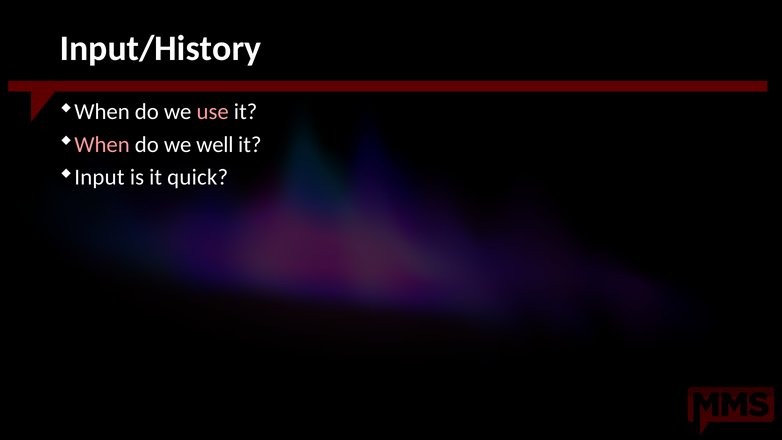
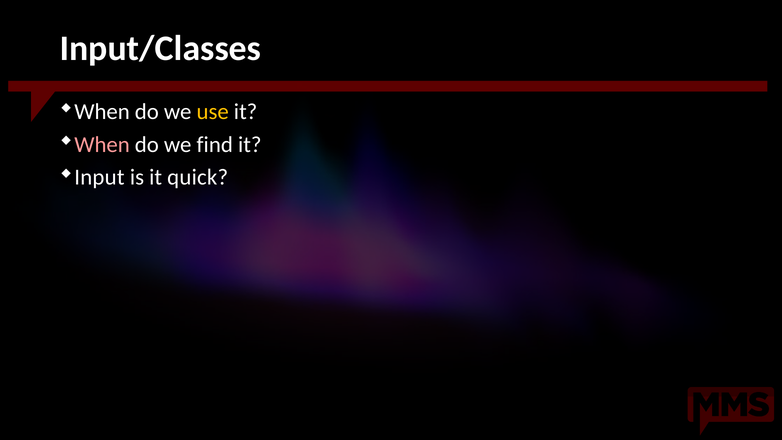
Input/History: Input/History -> Input/Classes (160, 49)
use colour: pink -> yellow (213, 112)
well: well -> find (215, 145)
